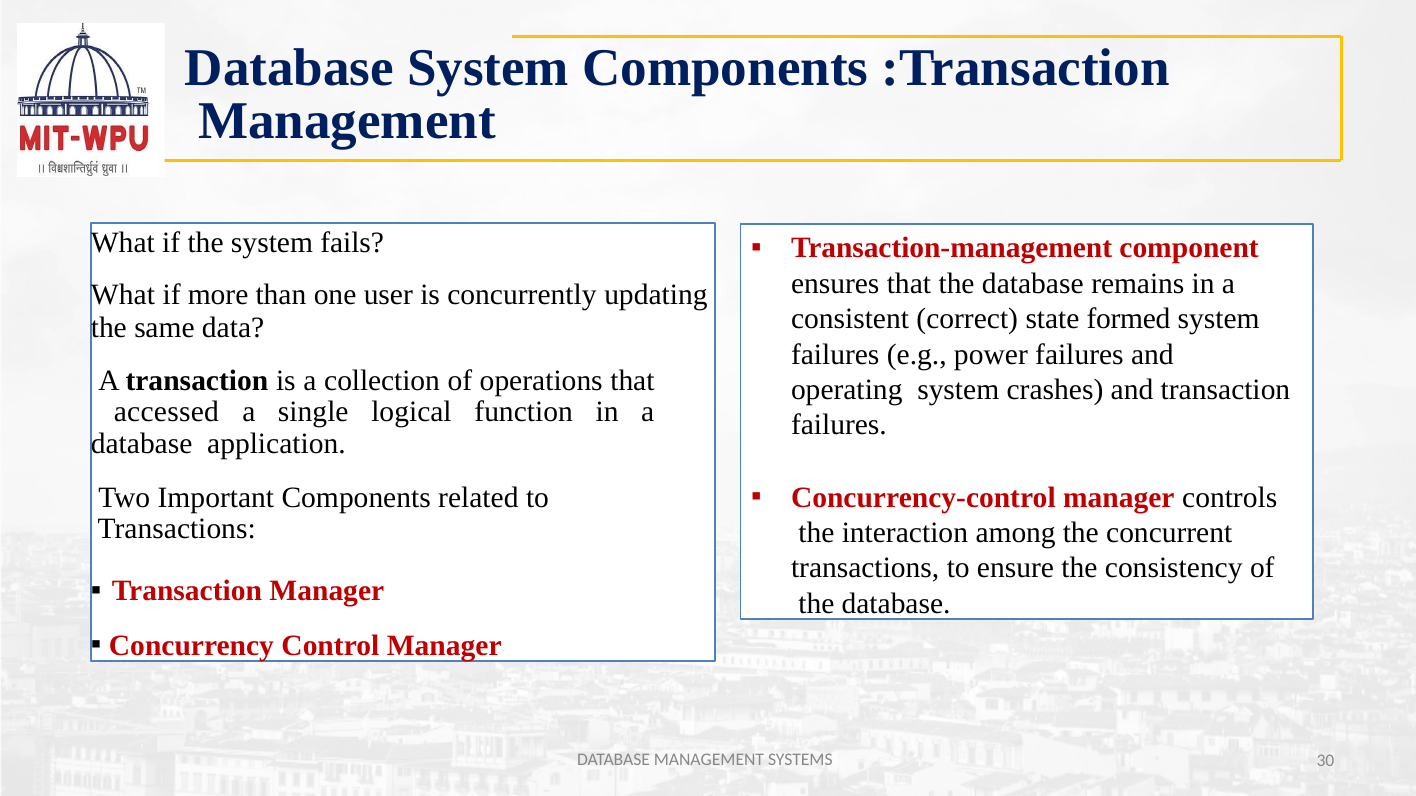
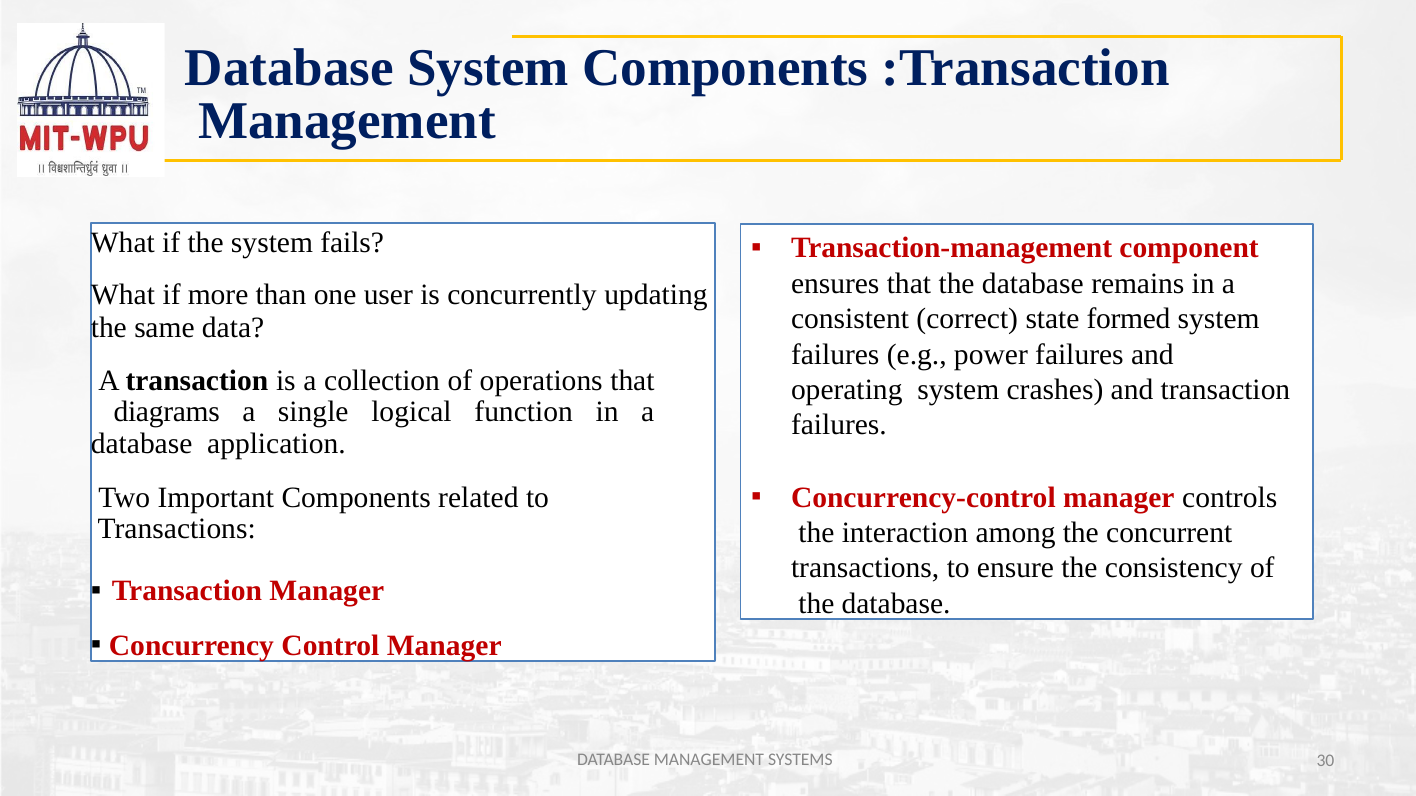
accessed: accessed -> diagrams (167, 412)
